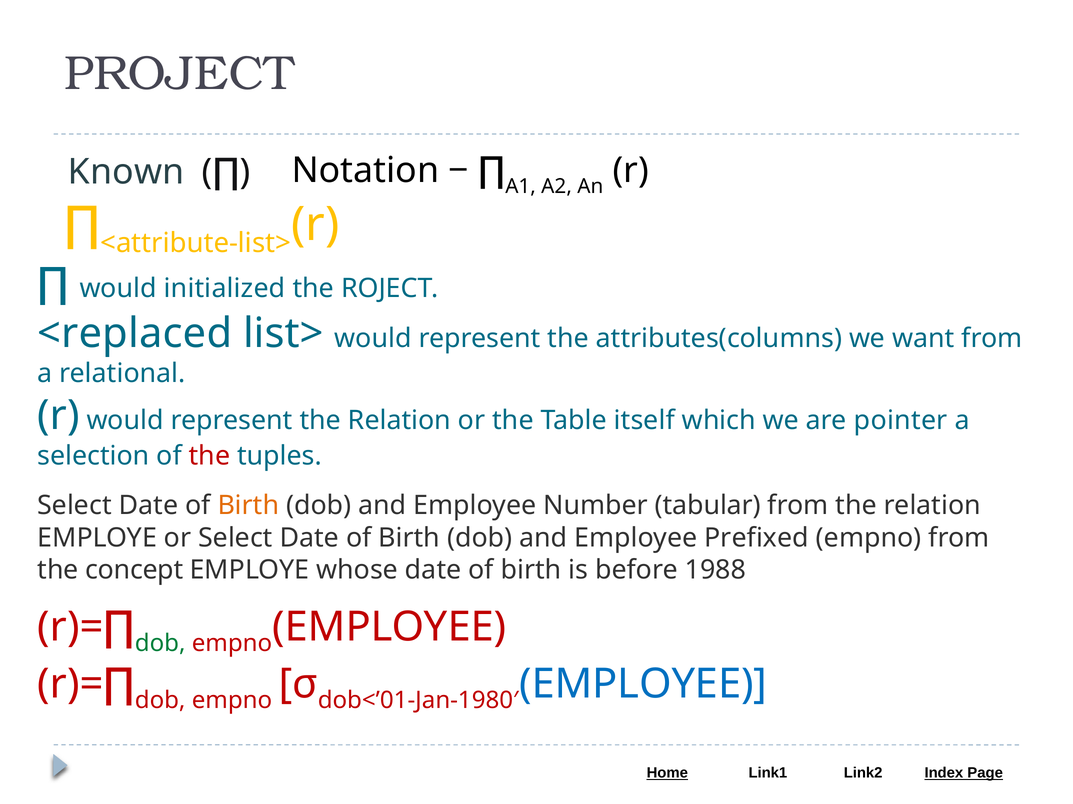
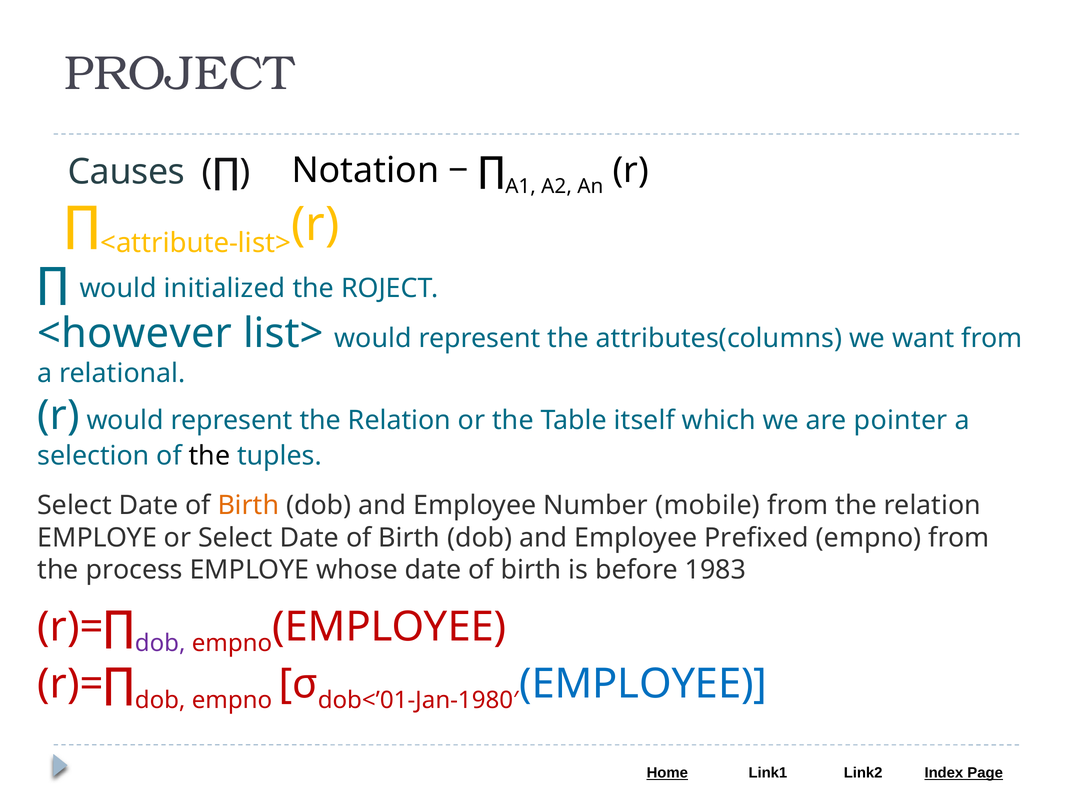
Known: Known -> Causes (126, 172)
<replaced: <replaced -> <however (135, 334)
the colour: red -> black (209, 456)
tabular: tabular -> mobile (708, 506)
concept: concept -> process (134, 570)
1988: 1988 -> 1983 (715, 570)
dob colour: green -> purple (160, 644)
